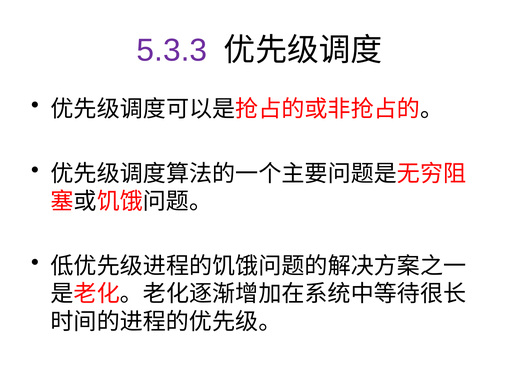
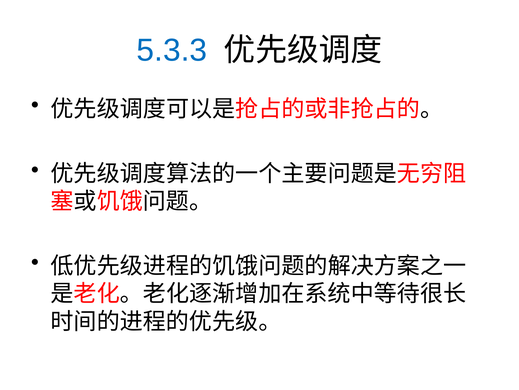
5.3.3 colour: purple -> blue (172, 50)
